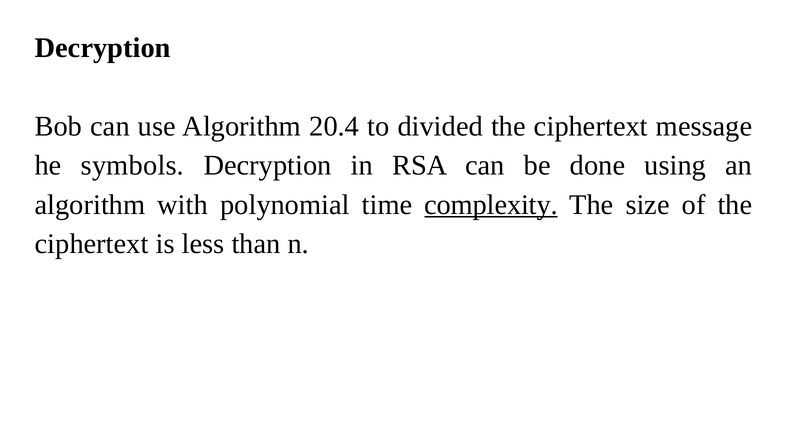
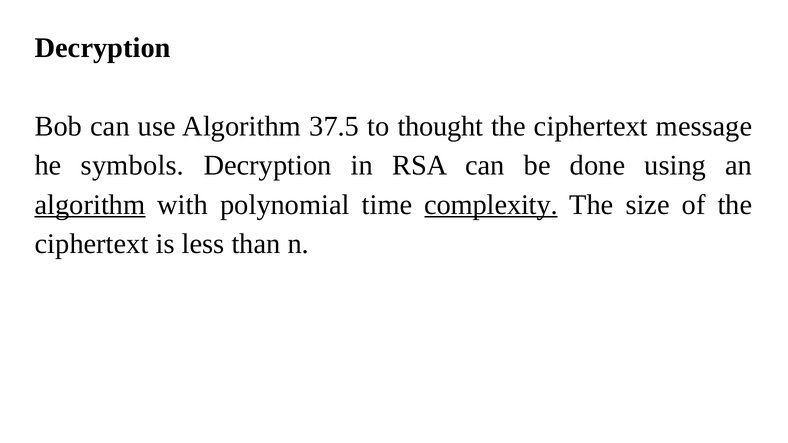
20.4: 20.4 -> 37.5 (334, 126)
divided: divided -> thought (440, 126)
algorithm underline: none -> present (90, 205)
